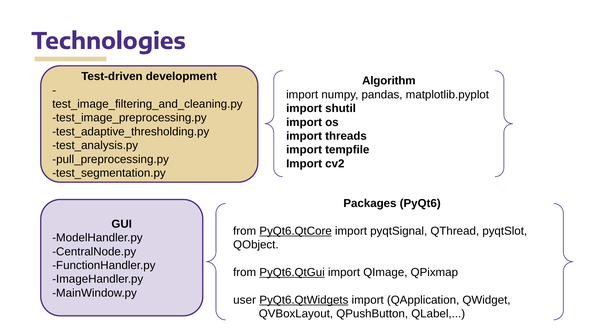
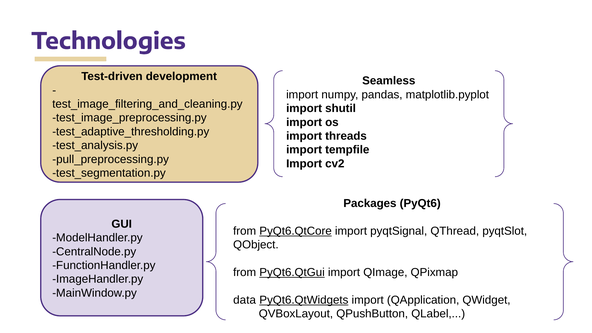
Algorithm: Algorithm -> Seamless (389, 81)
user: user -> data (245, 300)
